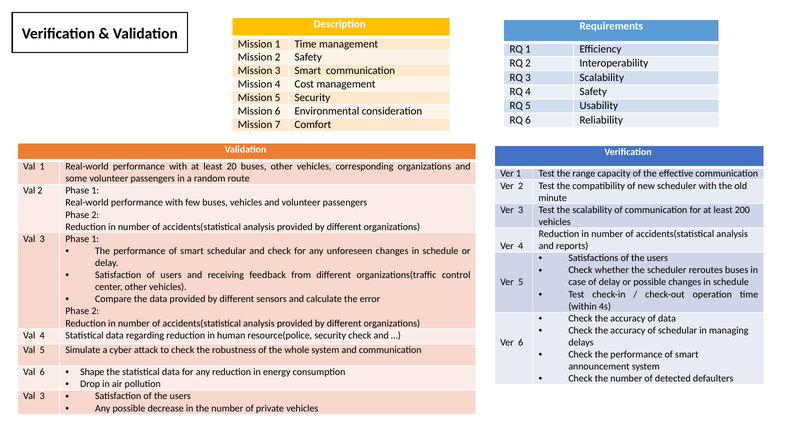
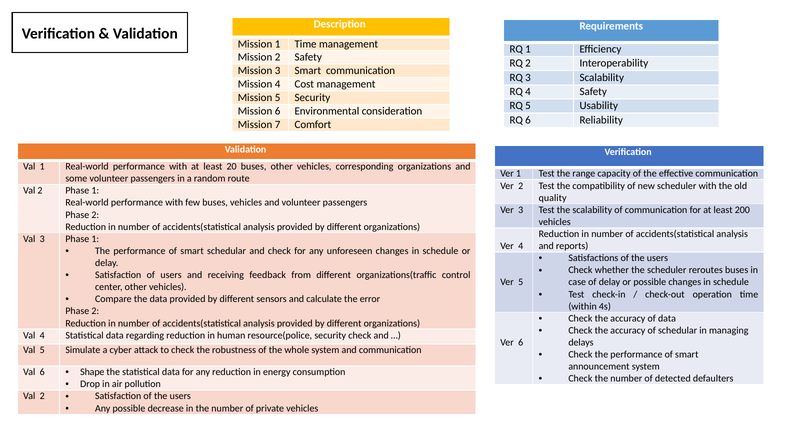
minute: minute -> quality (553, 198)
3: 3 -> 2 (42, 396)
